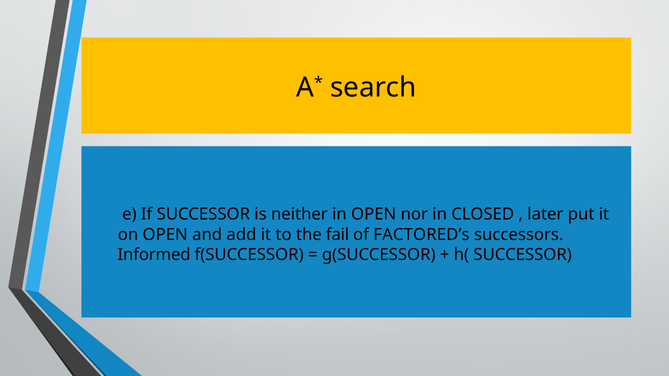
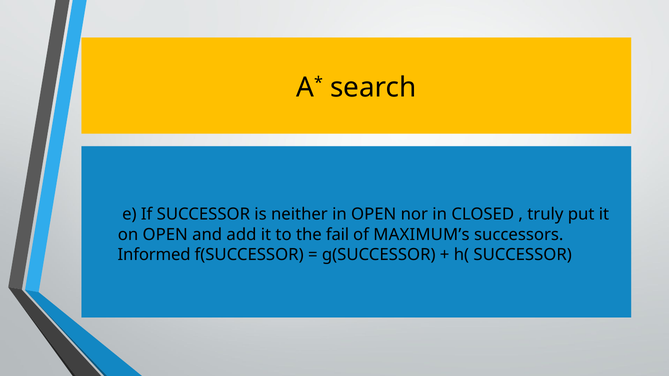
later: later -> truly (545, 214)
FACTORED’s: FACTORED’s -> MAXIMUM’s (421, 235)
